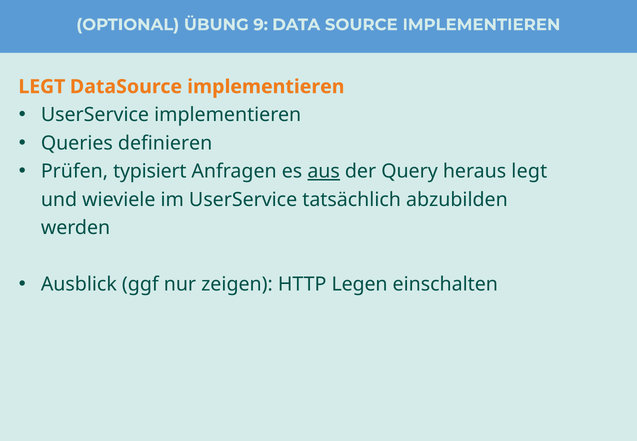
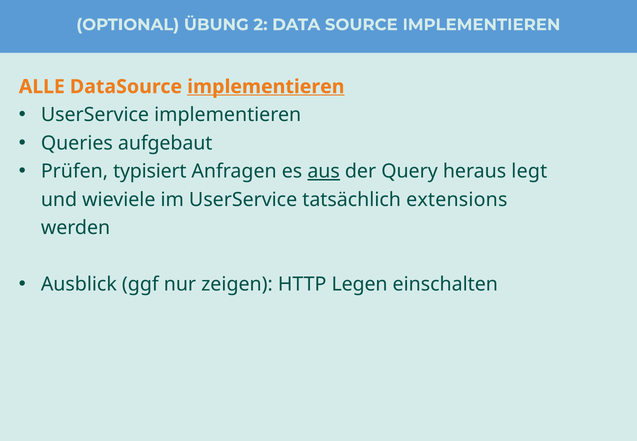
9: 9 -> 2 (261, 25)
LEGT: LEGT -> ALLE (42, 87)
implementieren underline: none -> present (266, 87)
definieren: definieren -> aufgebaut (165, 143)
abzubilden: abzubilden -> extensions (457, 200)
